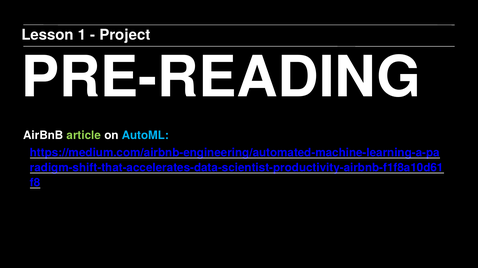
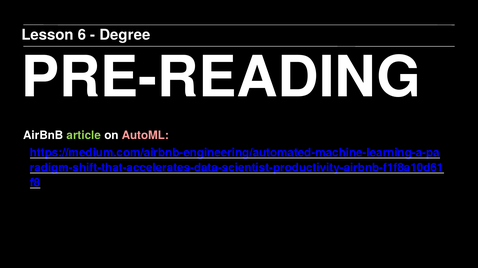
1: 1 -> 6 (82, 35)
Project: Project -> Degree (125, 35)
AutoML colour: light blue -> pink (145, 136)
